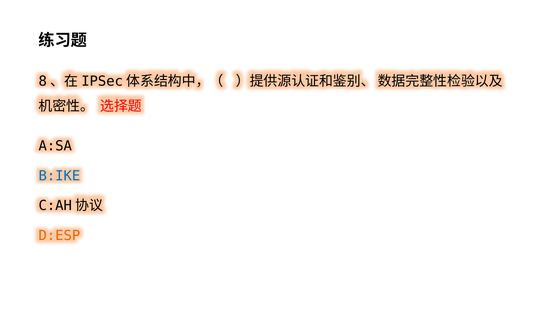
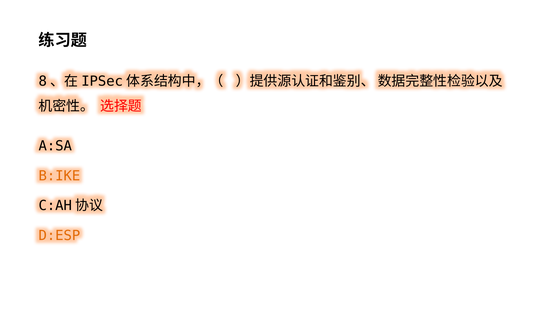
B:IKE colour: blue -> orange (59, 176)
